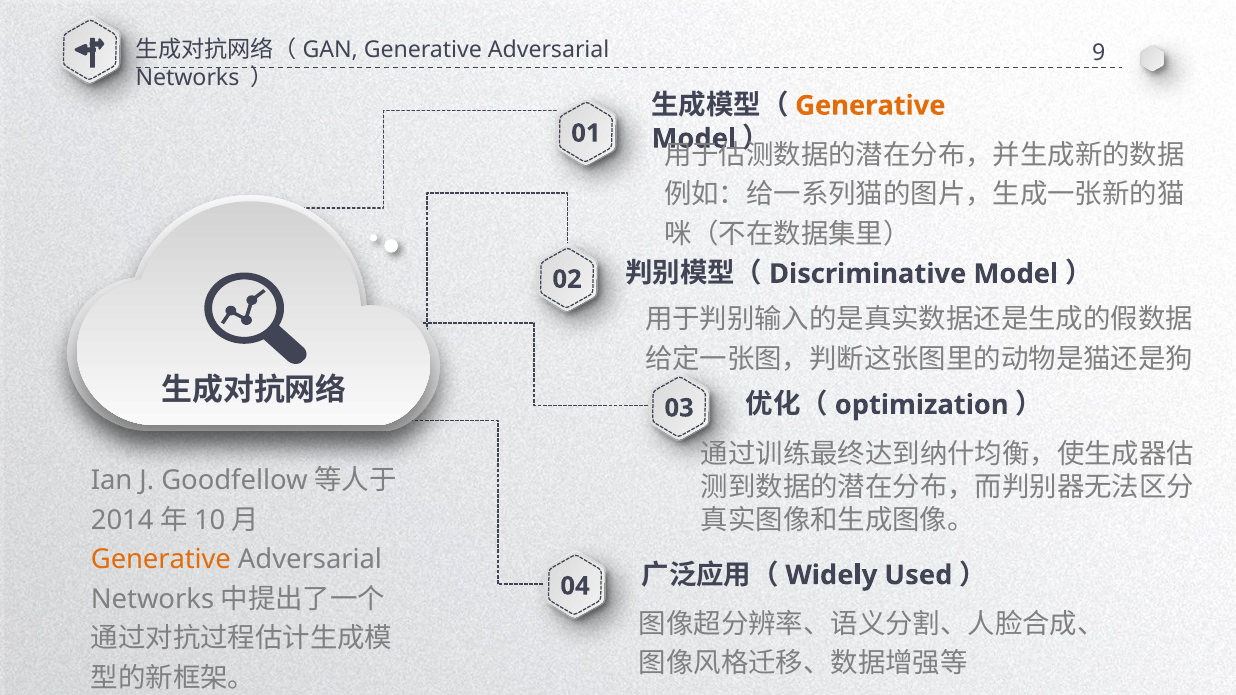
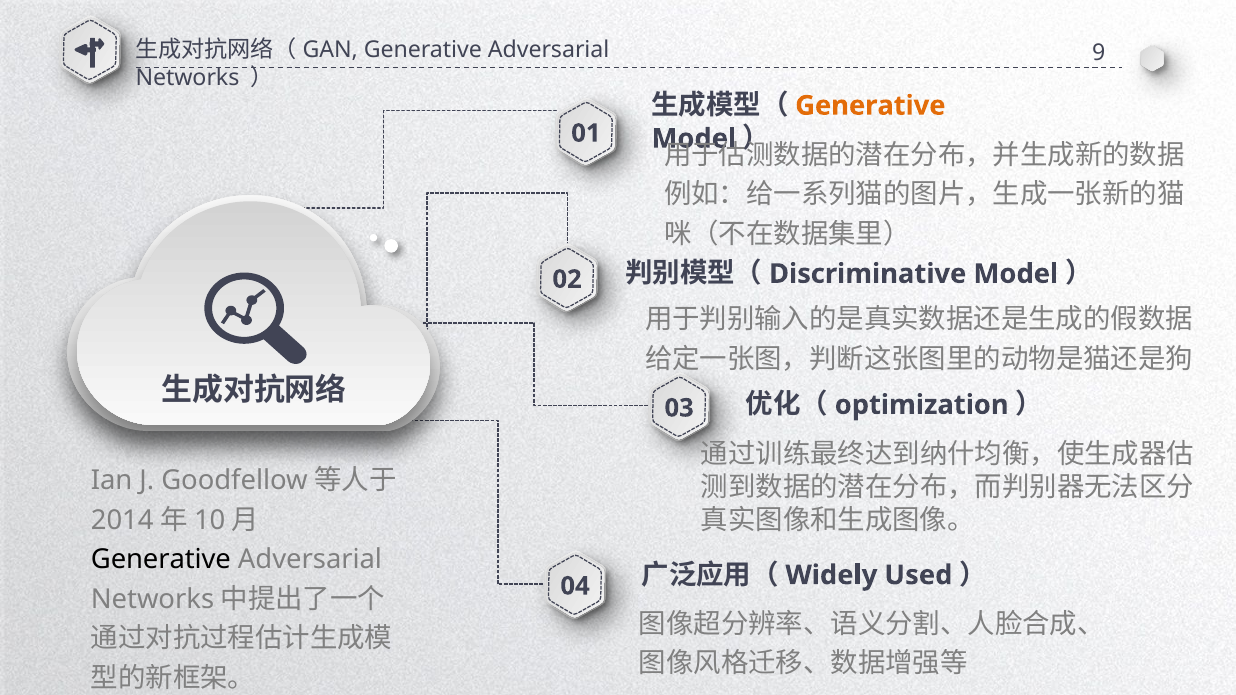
Generative colour: orange -> black (161, 560)
